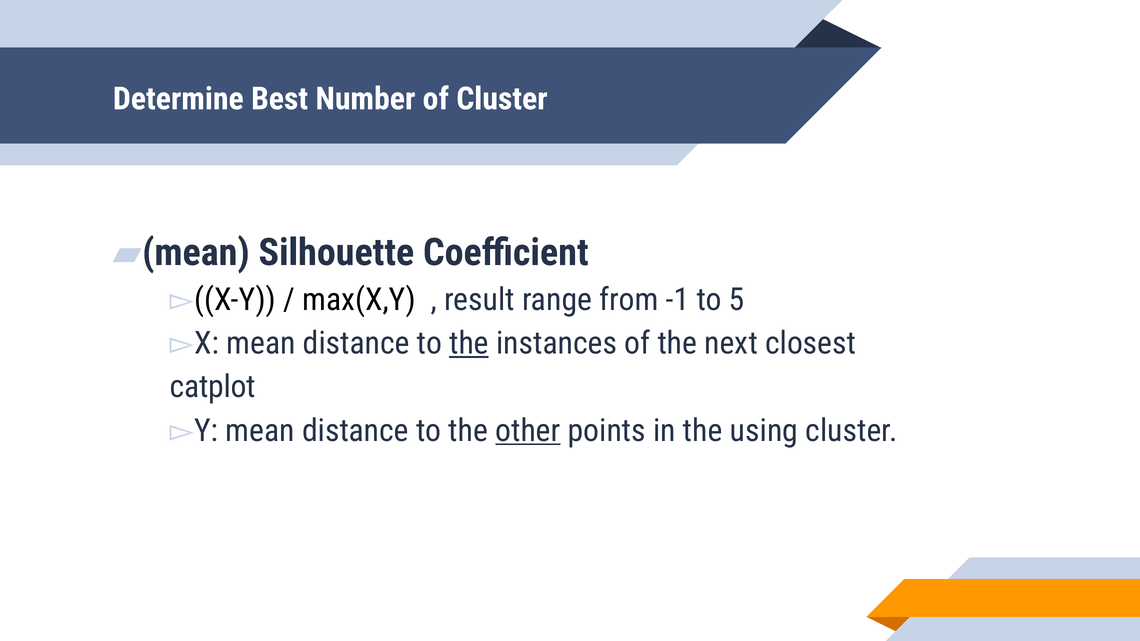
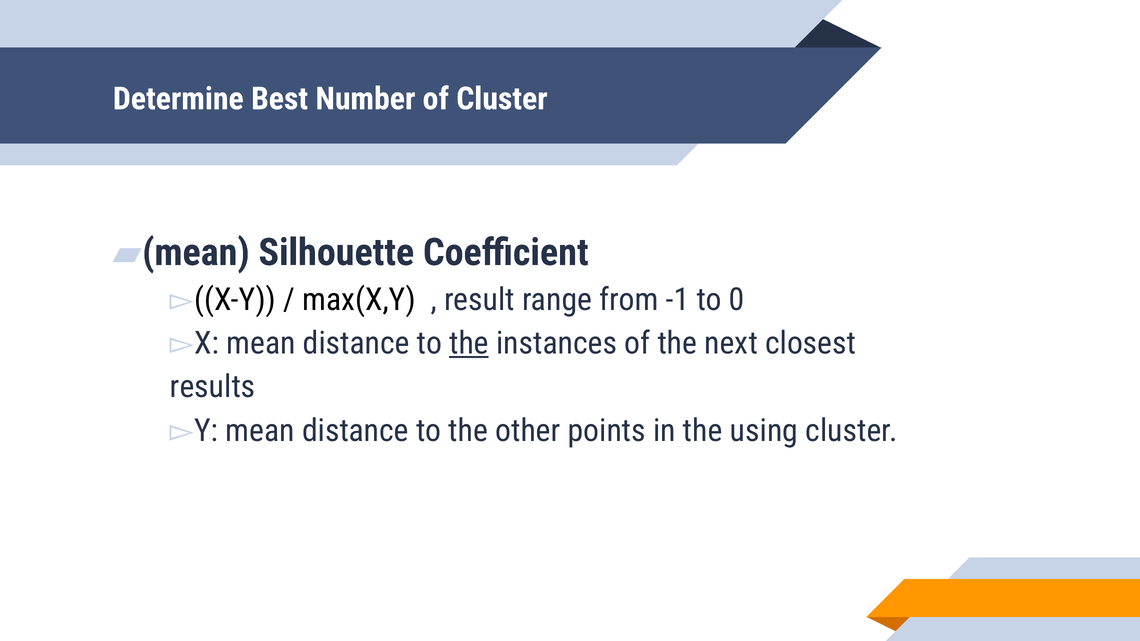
5: 5 -> 0 (737, 300)
catplot: catplot -> results (213, 387)
other underline: present -> none (528, 431)
